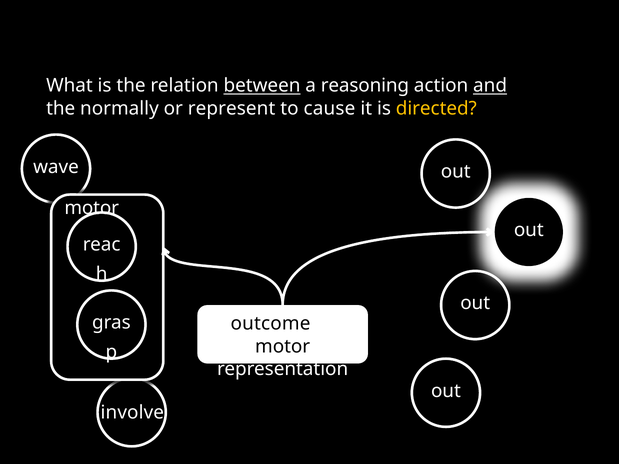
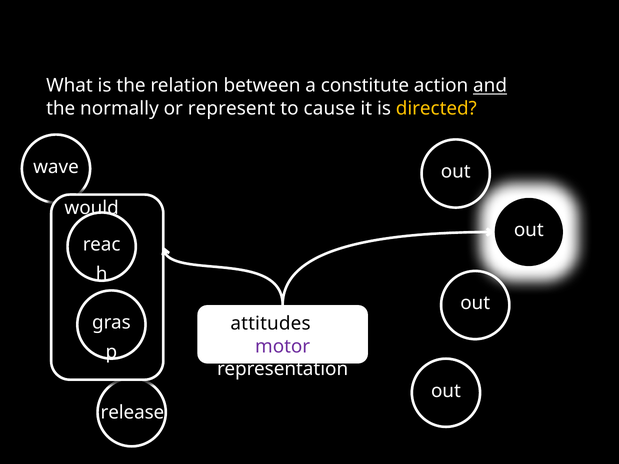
between underline: present -> none (262, 86)
reasoning: reasoning -> constitute (365, 86)
motor: motor -> would (92, 208)
outcome: outcome -> attitudes (271, 324)
motor colour: black -> purple (283, 347)
involve: involve -> release (132, 413)
